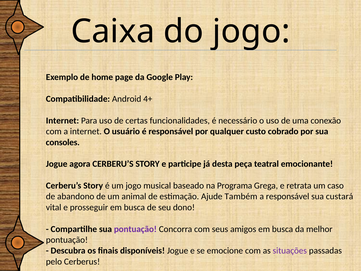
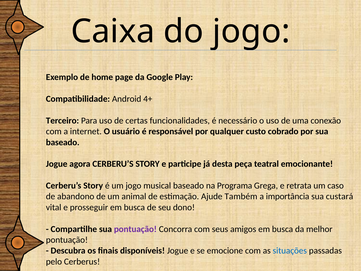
Internet: Internet -> Terceiro (62, 121)
consoles: consoles -> baseado (63, 142)
a responsável: responsável -> importância (288, 196)
situações colour: purple -> blue (290, 250)
